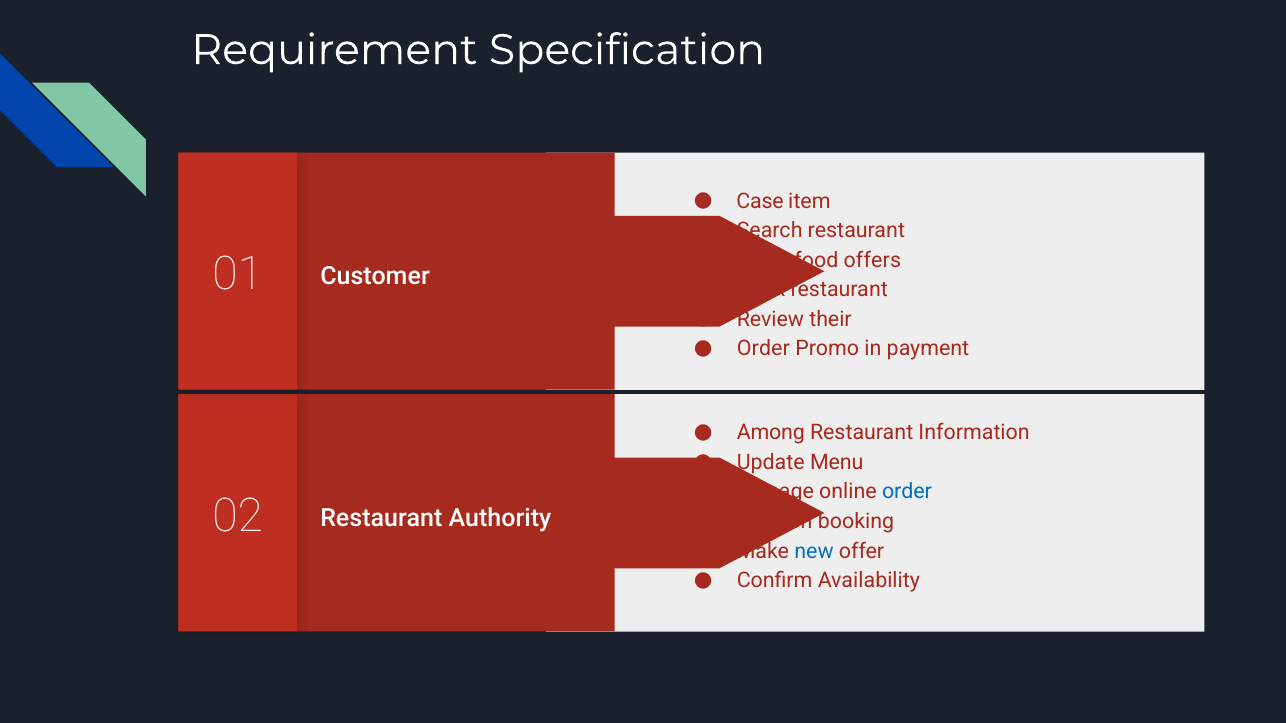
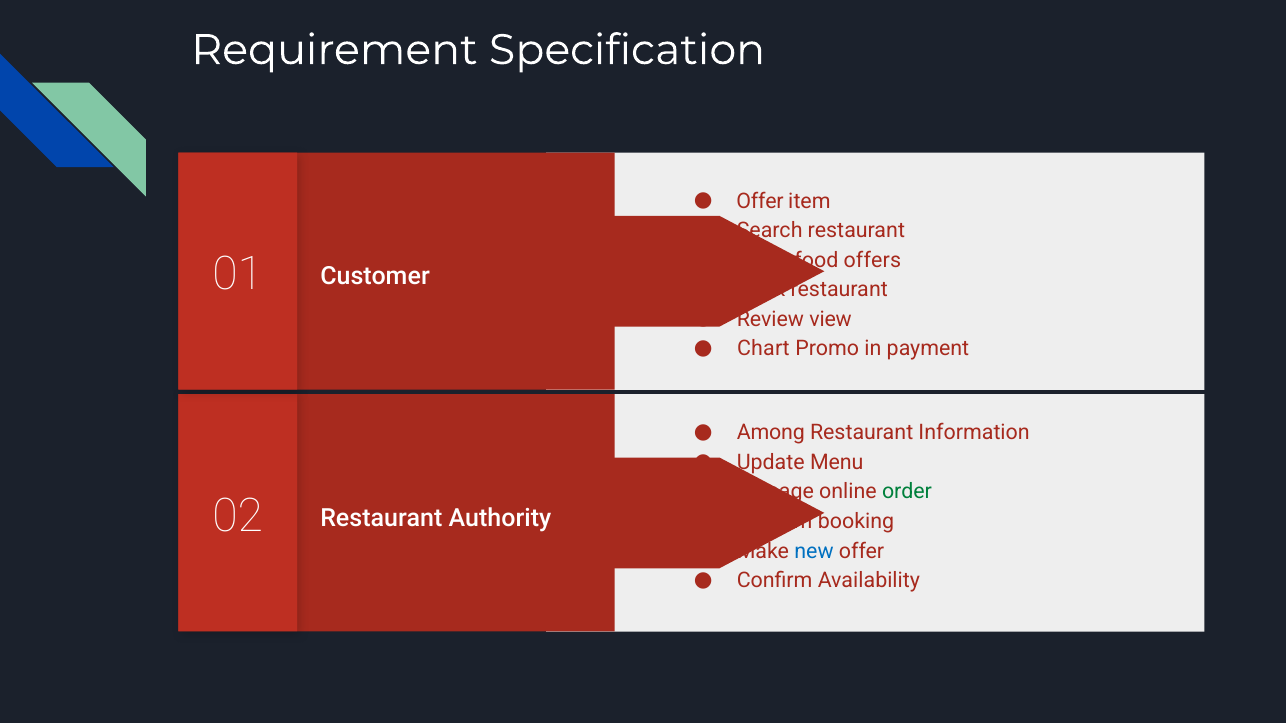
Case: Case -> Offer (760, 201)
their: their -> view (831, 319)
Order: Order -> Chart (763, 349)
order colour: blue -> green (907, 492)
